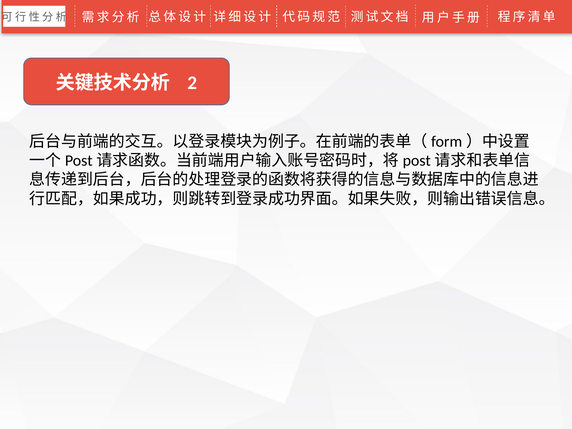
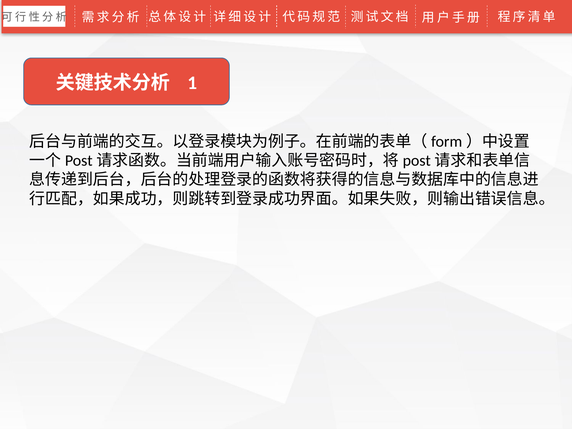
2: 2 -> 1 (192, 83)
